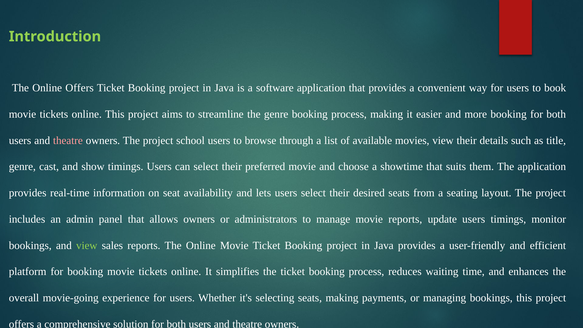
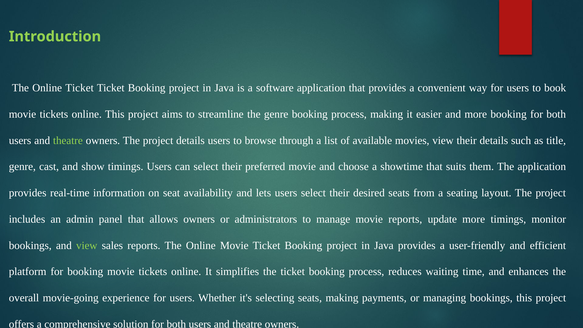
Online Offers: Offers -> Ticket (80, 88)
theatre colour: pink -> light green (68, 140)
project school: school -> details (190, 140)
update users: users -> more (474, 219)
